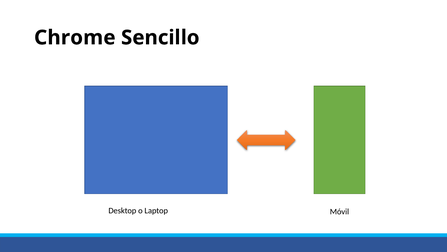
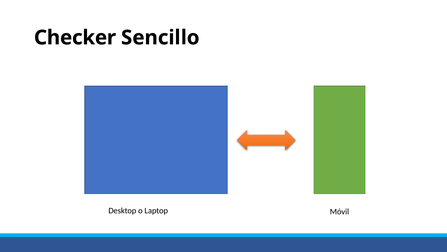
Chrome: Chrome -> Checker (75, 38)
